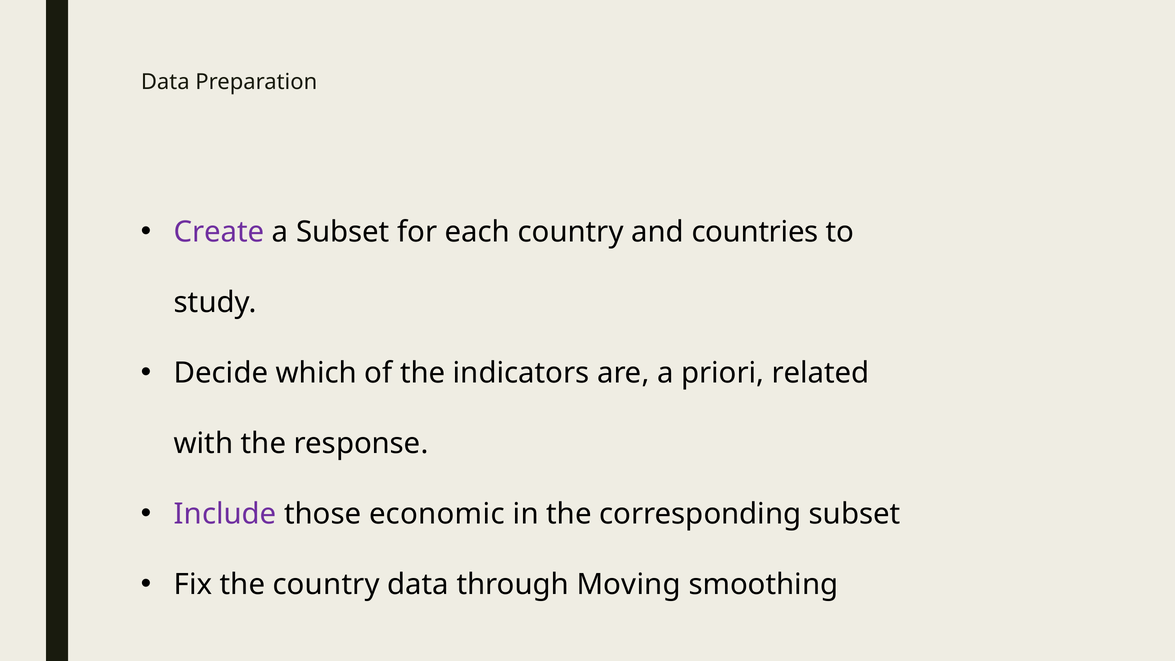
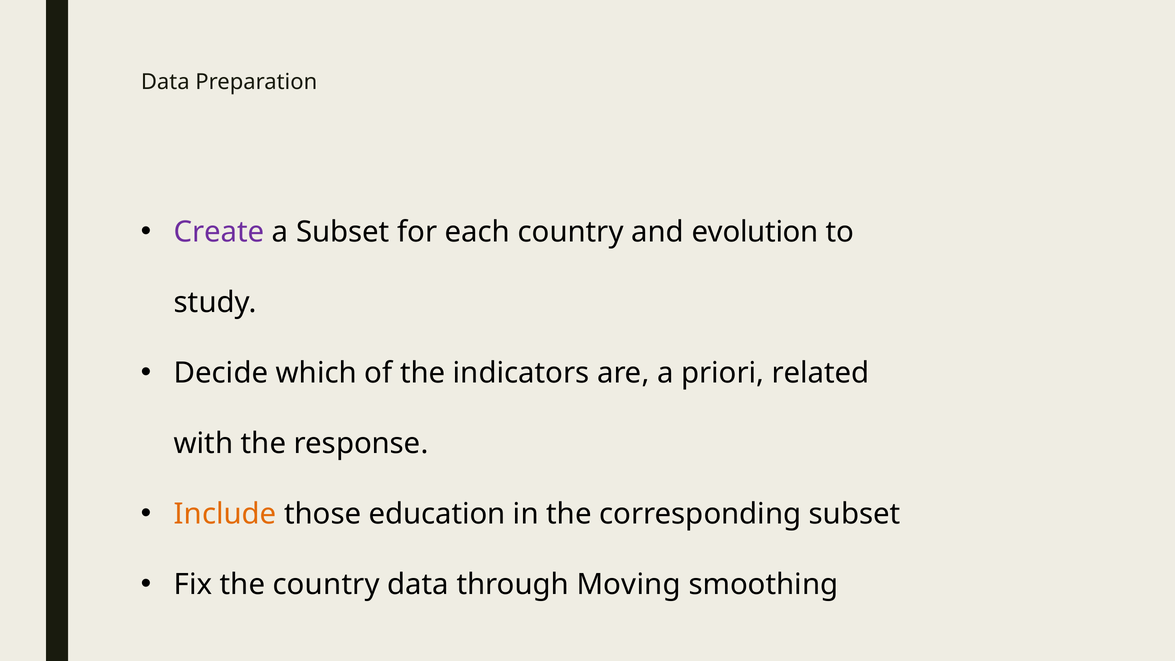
countries: countries -> evolution (755, 232)
Include colour: purple -> orange (225, 514)
economic: economic -> education (437, 514)
